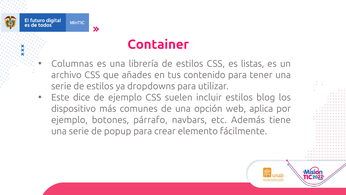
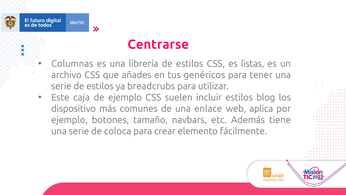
Container: Container -> Centrarse (158, 44)
contenido: contenido -> genéricos (204, 75)
dropdowns: dropdowns -> breadcrubs (151, 86)
dice: dice -> caja (82, 97)
opción: opción -> enlace (208, 109)
párrafo: párrafo -> tamaño (150, 120)
popup: popup -> coloca (118, 131)
